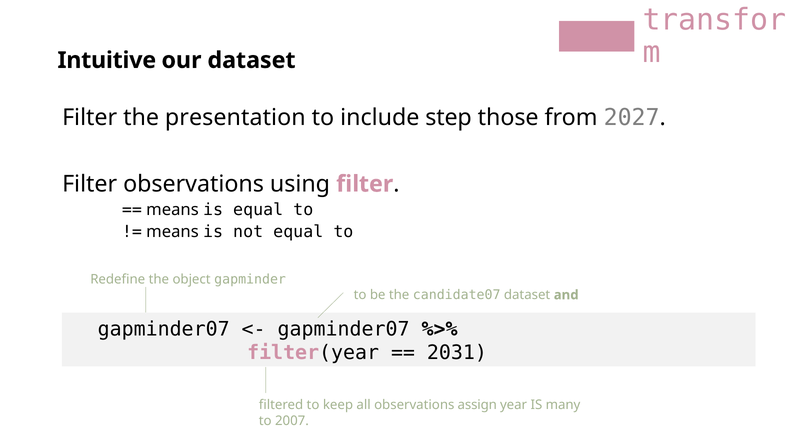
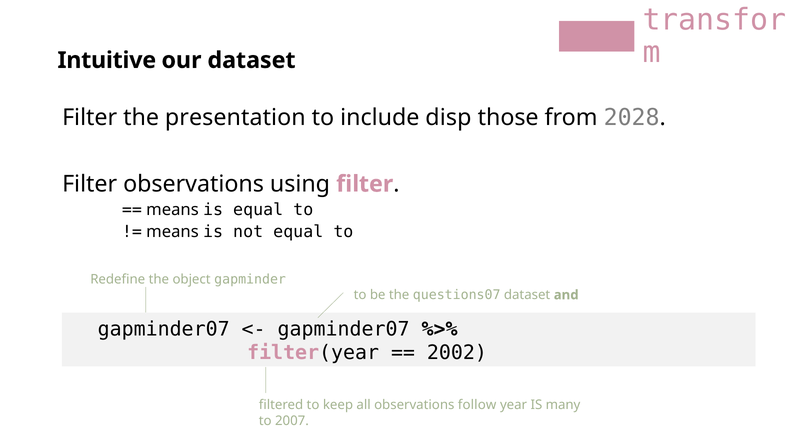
step: step -> disp (448, 117)
2027: 2027 -> 2028 (632, 117)
candidate07: candidate07 -> questions07 (457, 295)
2031: 2031 -> 2002 (457, 353)
assign: assign -> follow (477, 405)
